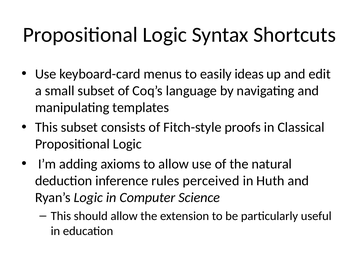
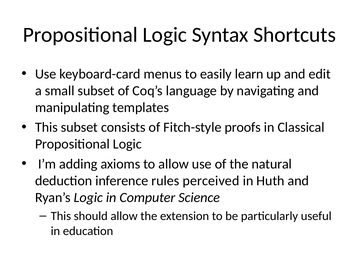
ideas: ideas -> learn (249, 74)
